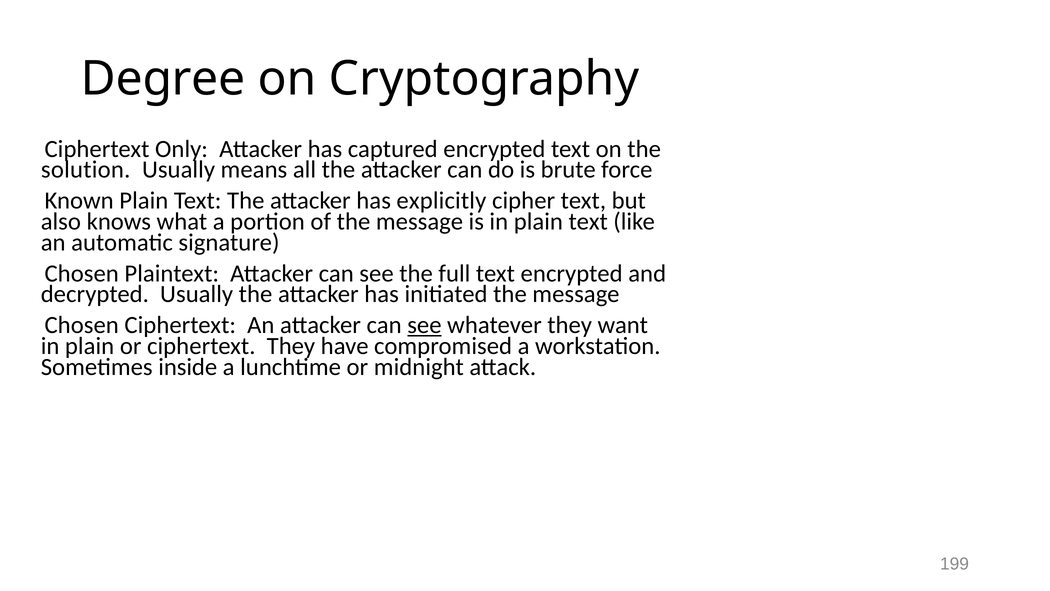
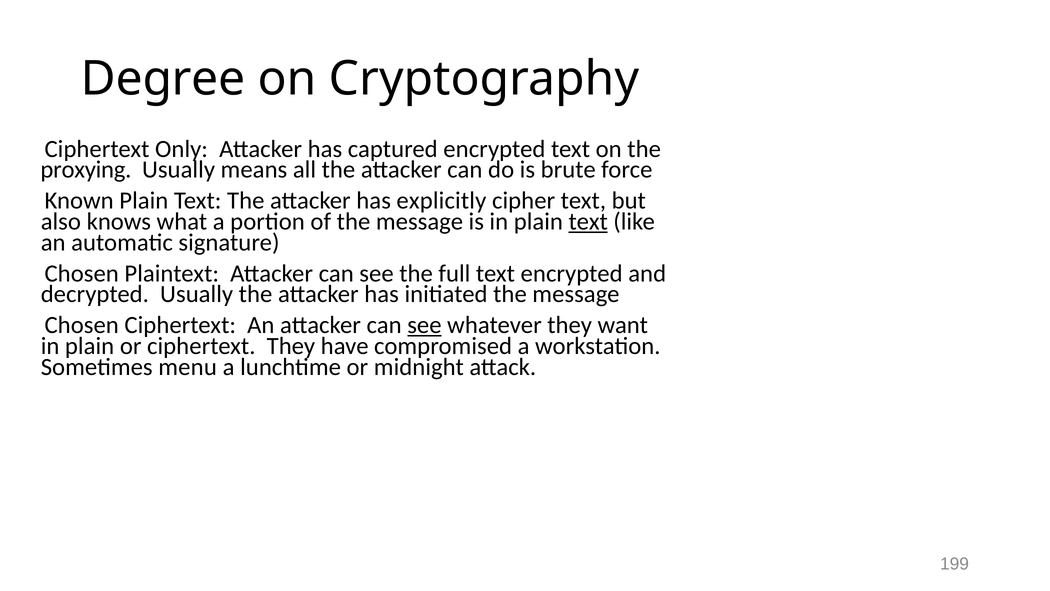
solution: solution -> proxying (86, 170)
text underline: none -> present (588, 221)
inside: inside -> menu (188, 367)
